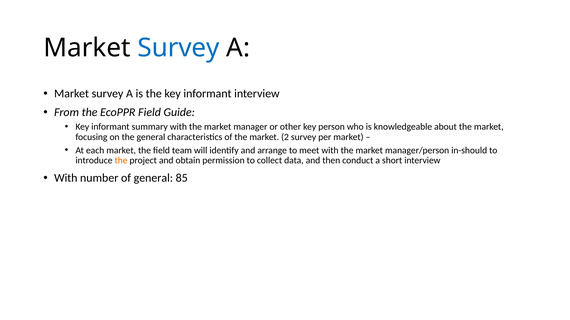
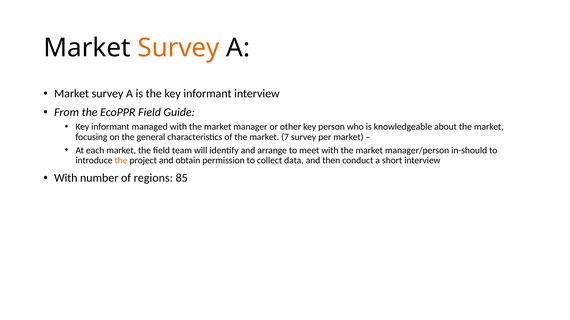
Survey colour: blue -> orange (179, 48)
summary: summary -> managed (150, 127)
2: 2 -> 7 (285, 137)
of general: general -> regions (153, 178)
